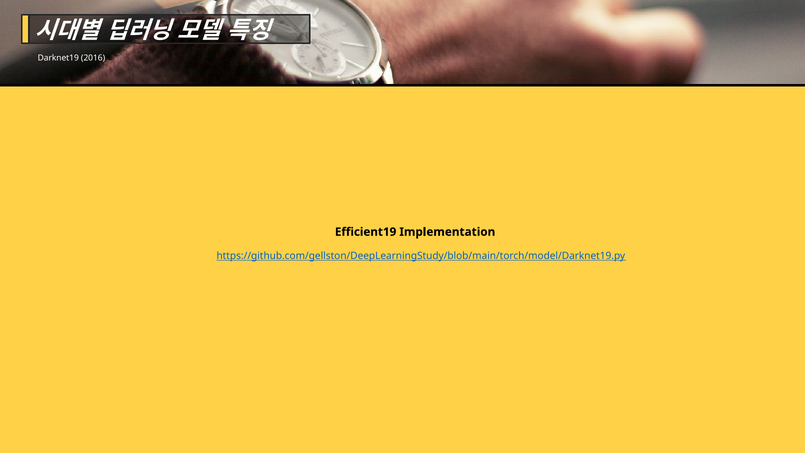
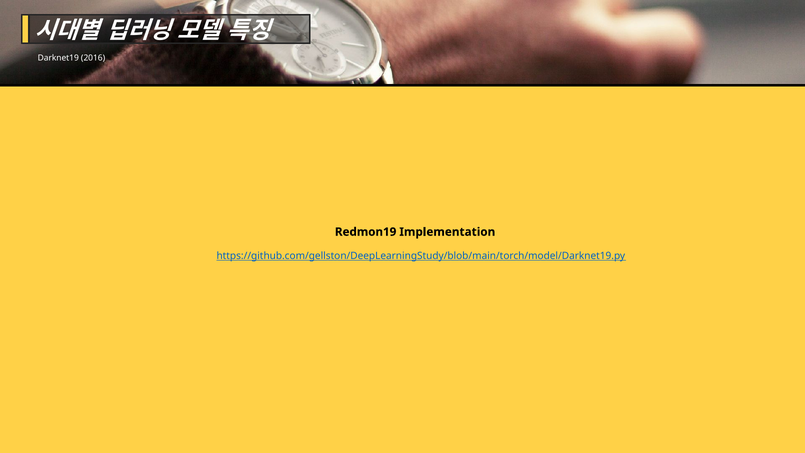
Efficient19: Efficient19 -> Redmon19 (366, 232)
